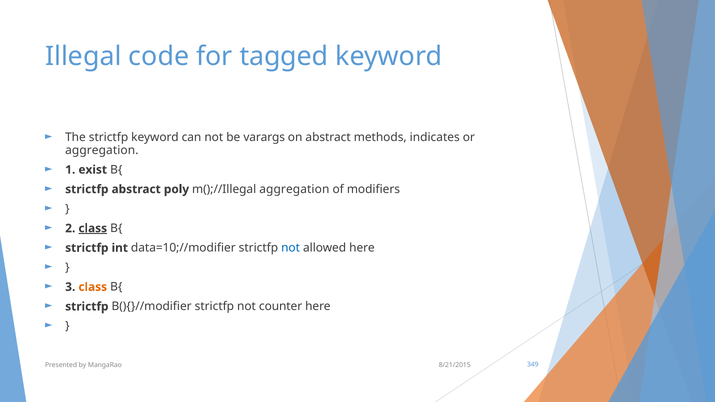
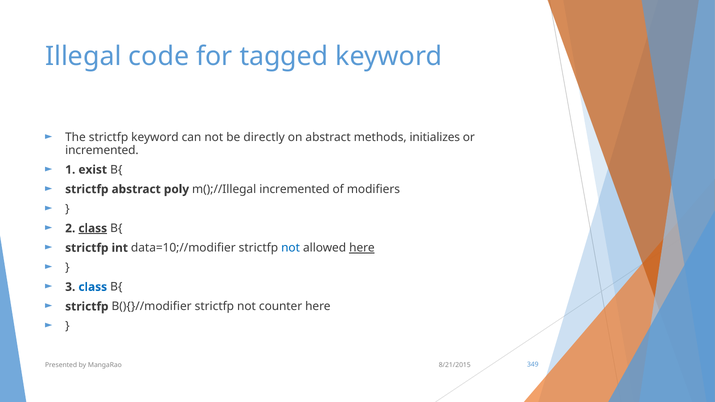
varargs: varargs -> directly (264, 137)
indicates: indicates -> initializes (435, 137)
aggregation: aggregation -> incremented (102, 150)
m();//Illegal aggregation: aggregation -> incremented (294, 189)
here underline: none -> present (362, 248)
class colour: orange -> blue (93, 287)
